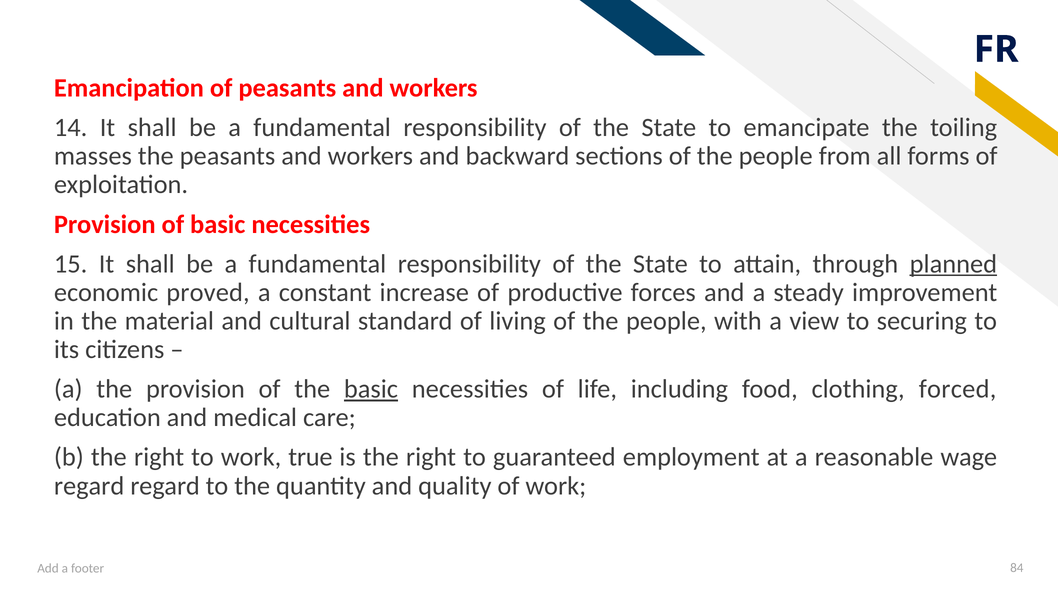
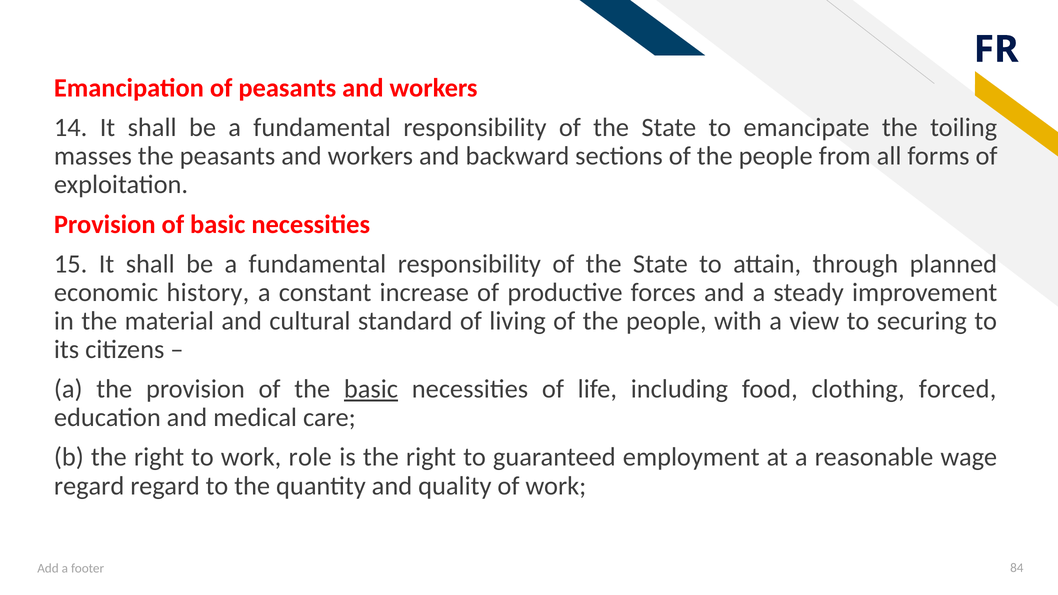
planned underline: present -> none (953, 264)
proved: proved -> history (208, 293)
true: true -> role (310, 457)
